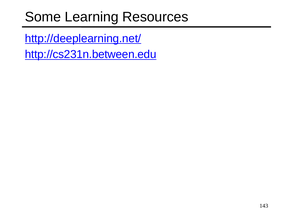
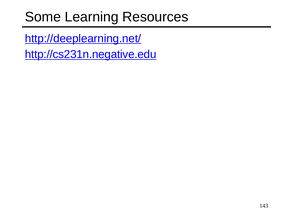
http://cs231n.between.edu: http://cs231n.between.edu -> http://cs231n.negative.edu (91, 54)
